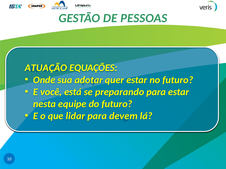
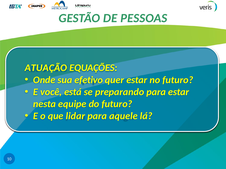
adotar: adotar -> efetivo (89, 80)
devem: devem -> aquele (123, 116)
